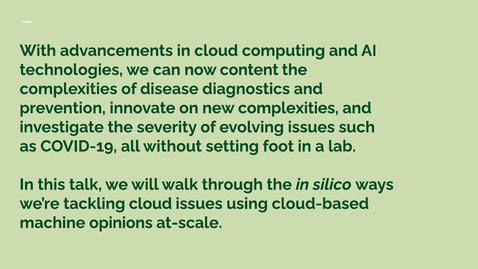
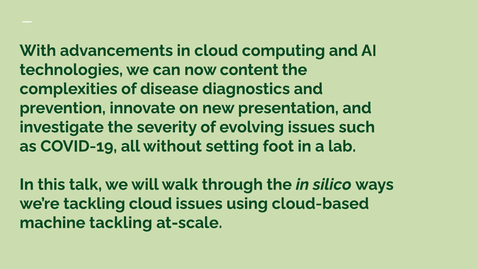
new complexities: complexities -> presentation (288, 108)
machine opinions: opinions -> tackling (121, 223)
